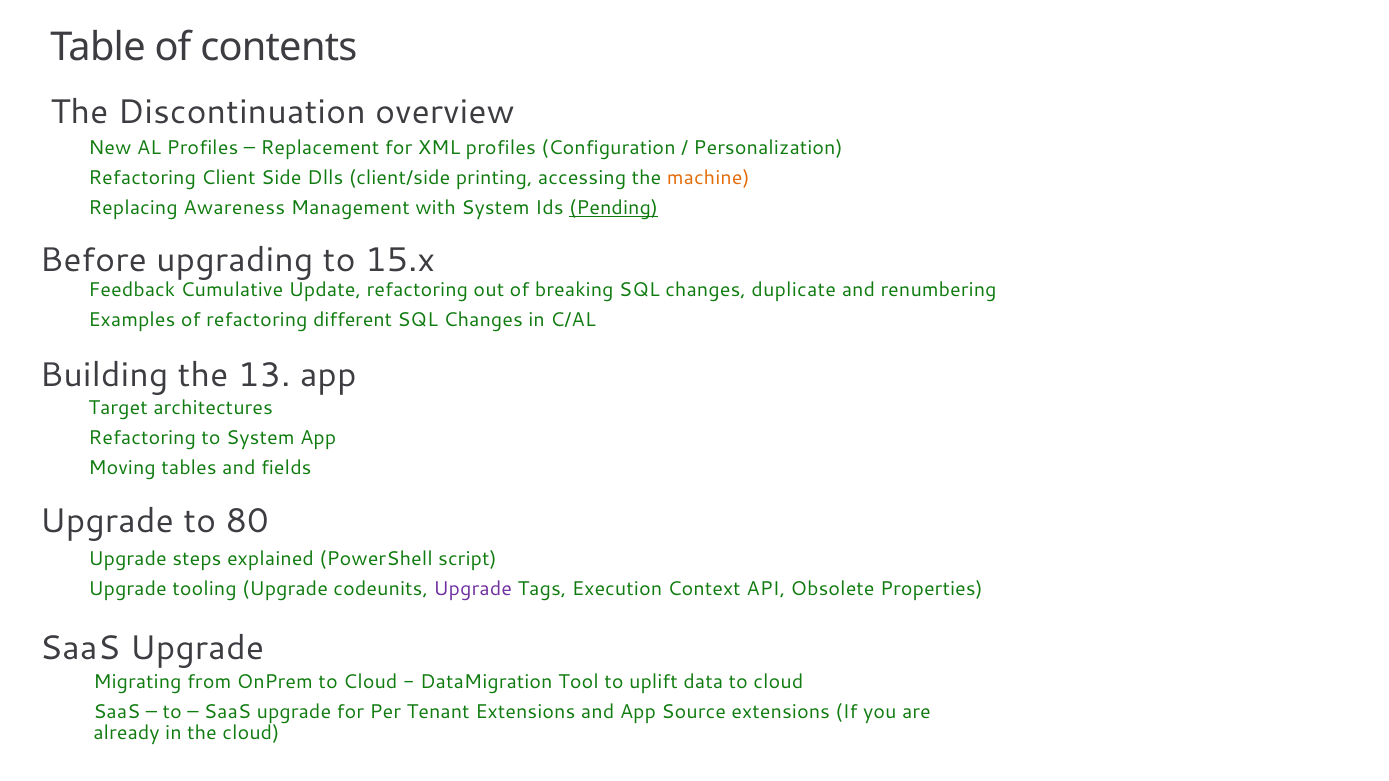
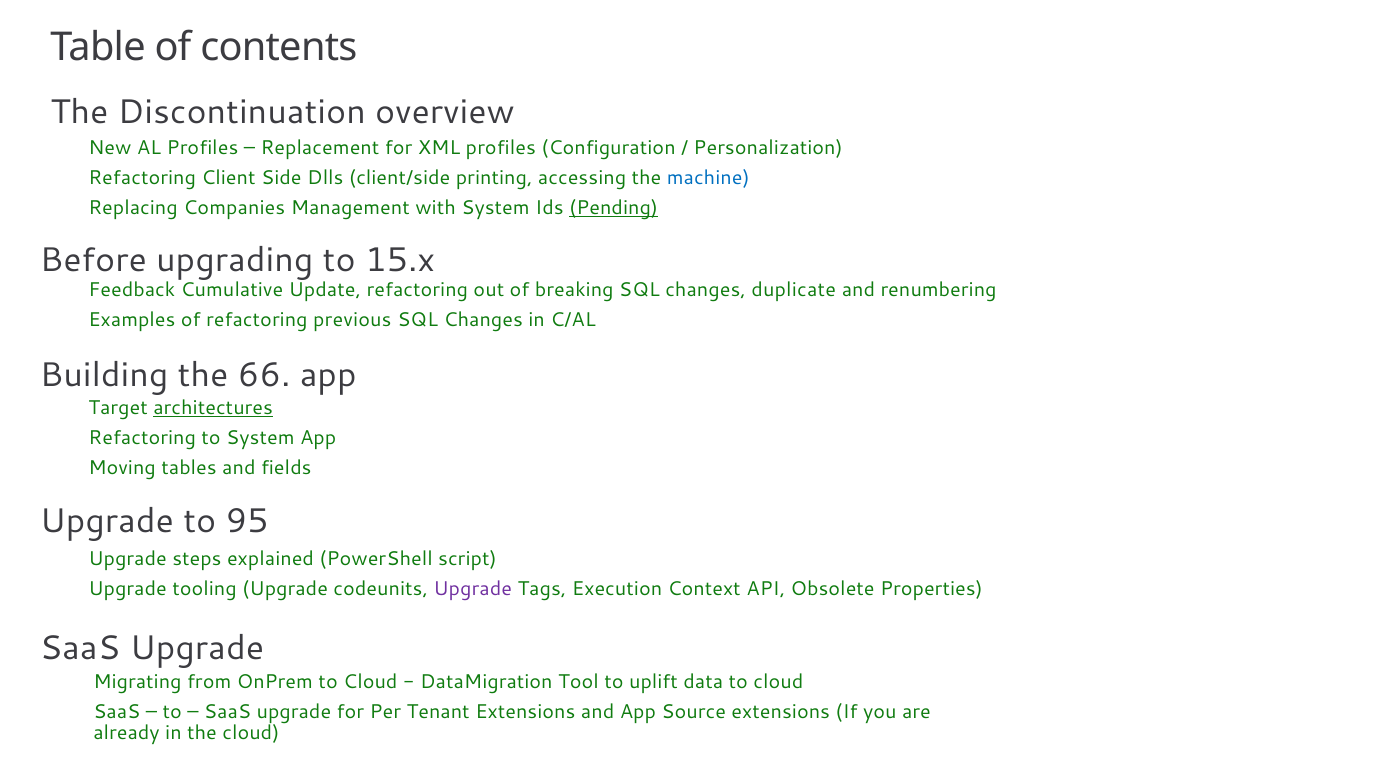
machine colour: orange -> blue (708, 178)
Awareness: Awareness -> Companies (234, 208)
different: different -> previous (352, 320)
13: 13 -> 66 (264, 375)
architectures underline: none -> present (213, 408)
80: 80 -> 95 (247, 522)
